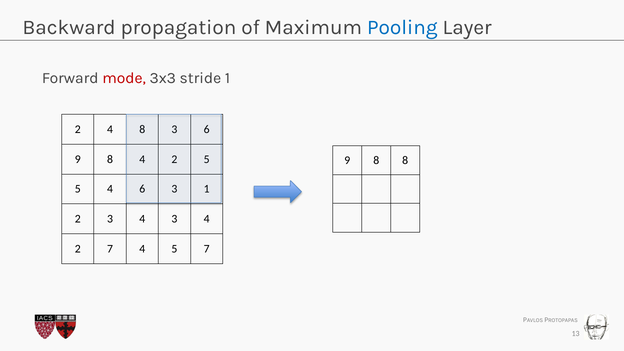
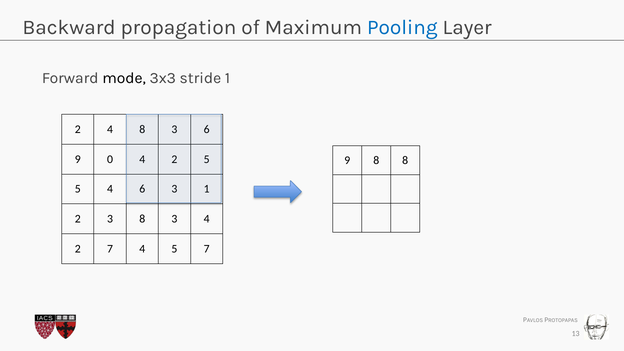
mode colour: red -> black (124, 78)
8: 8 -> 0 (110, 159)
2 3 4: 4 -> 8 (142, 219)
